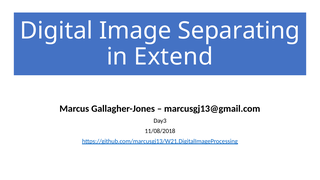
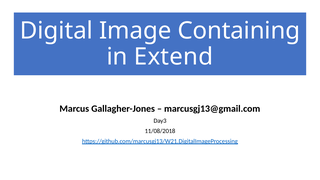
Separating: Separating -> Containing (239, 31)
